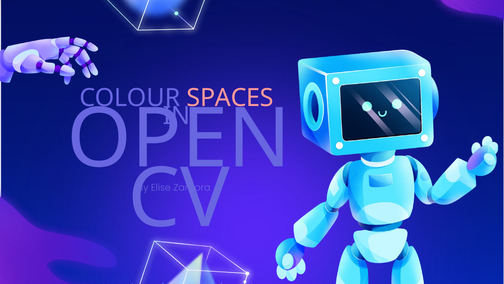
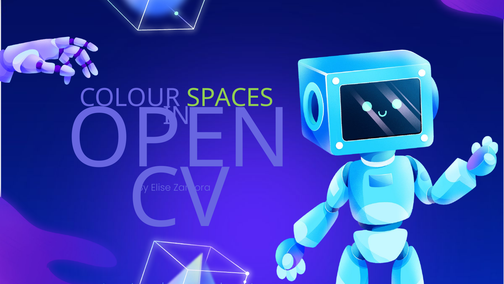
SPACES colour: pink -> light green (230, 98)
